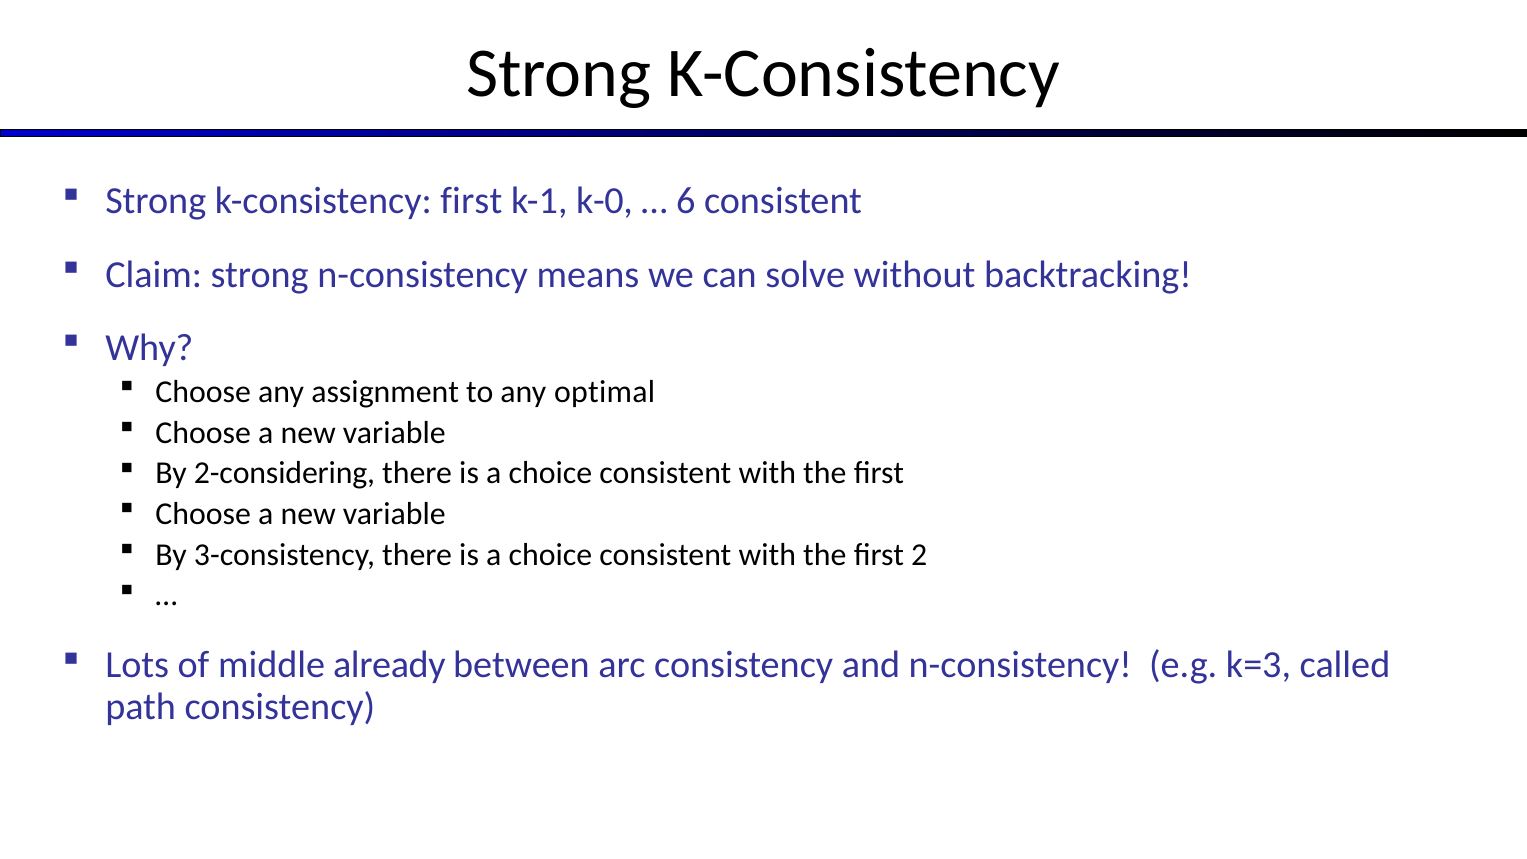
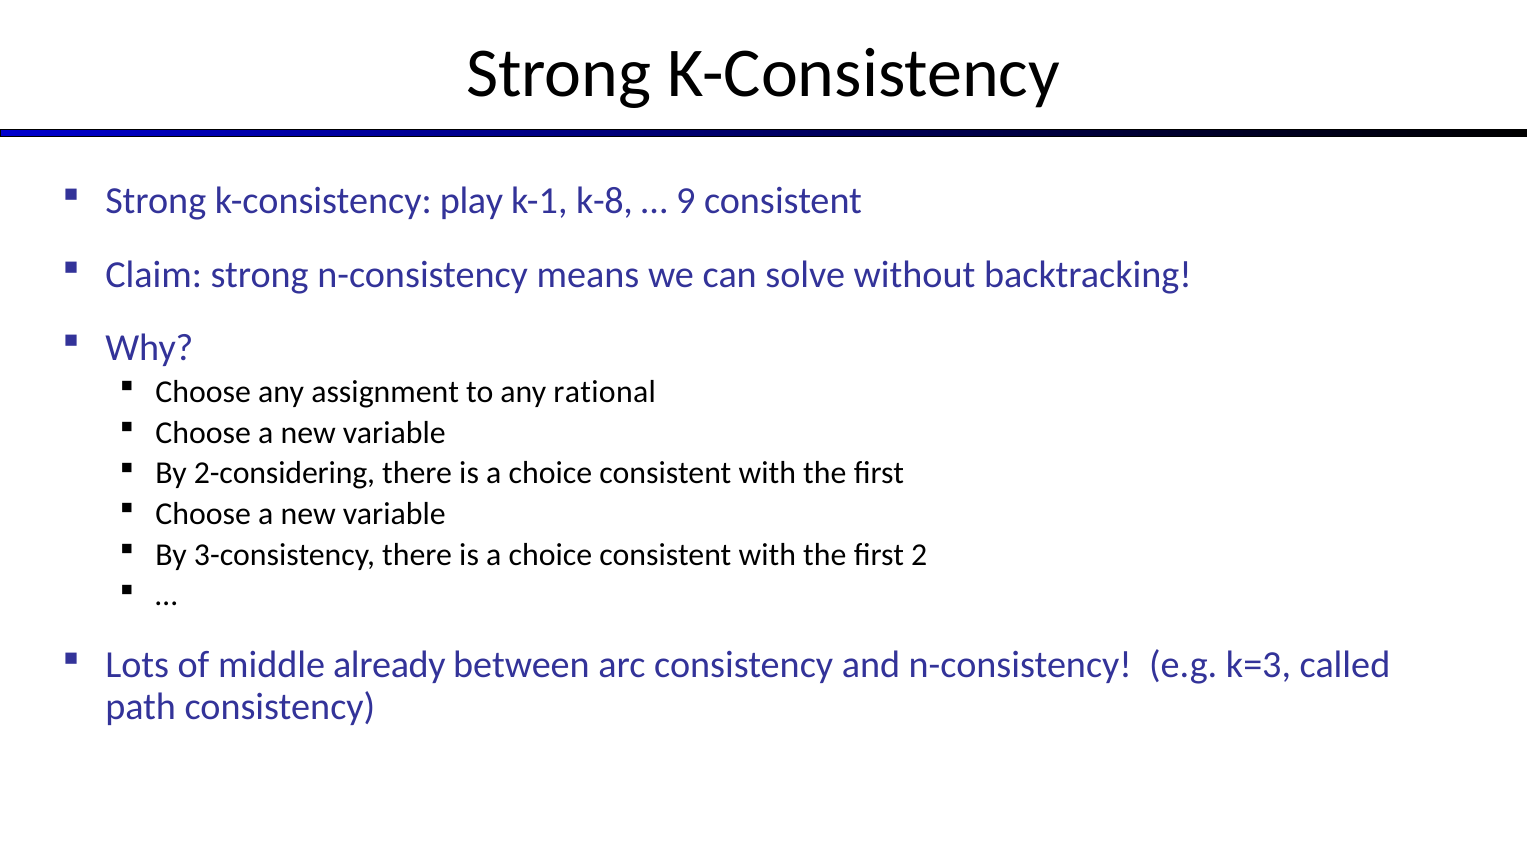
k-consistency first: first -> play (472, 201)
k-0: k-0 -> k-8 (605, 201)
6: 6 -> 9 (686, 201)
optimal: optimal -> rational (605, 392)
